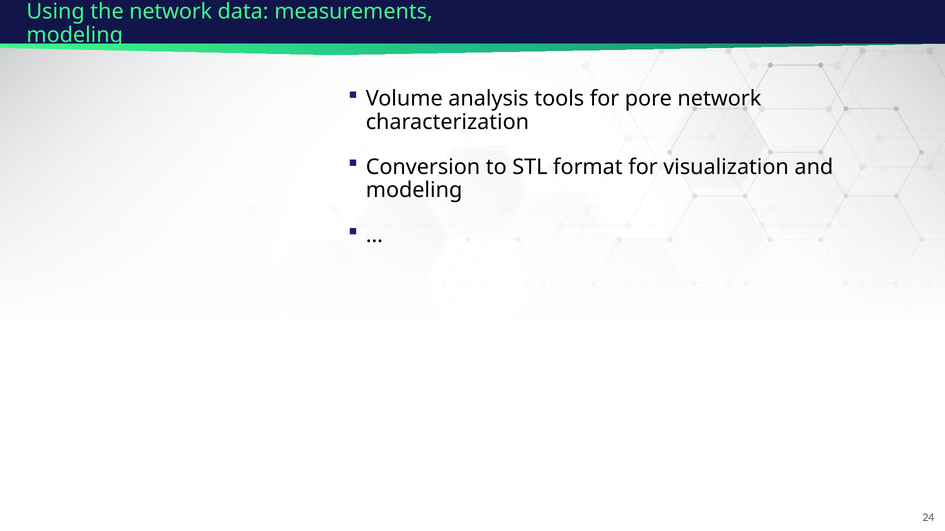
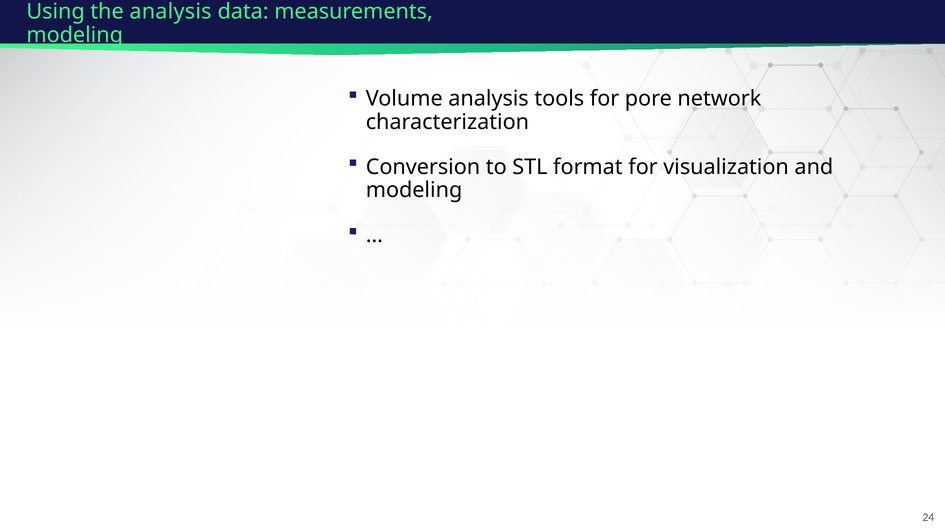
the network: network -> analysis (170, 12)
